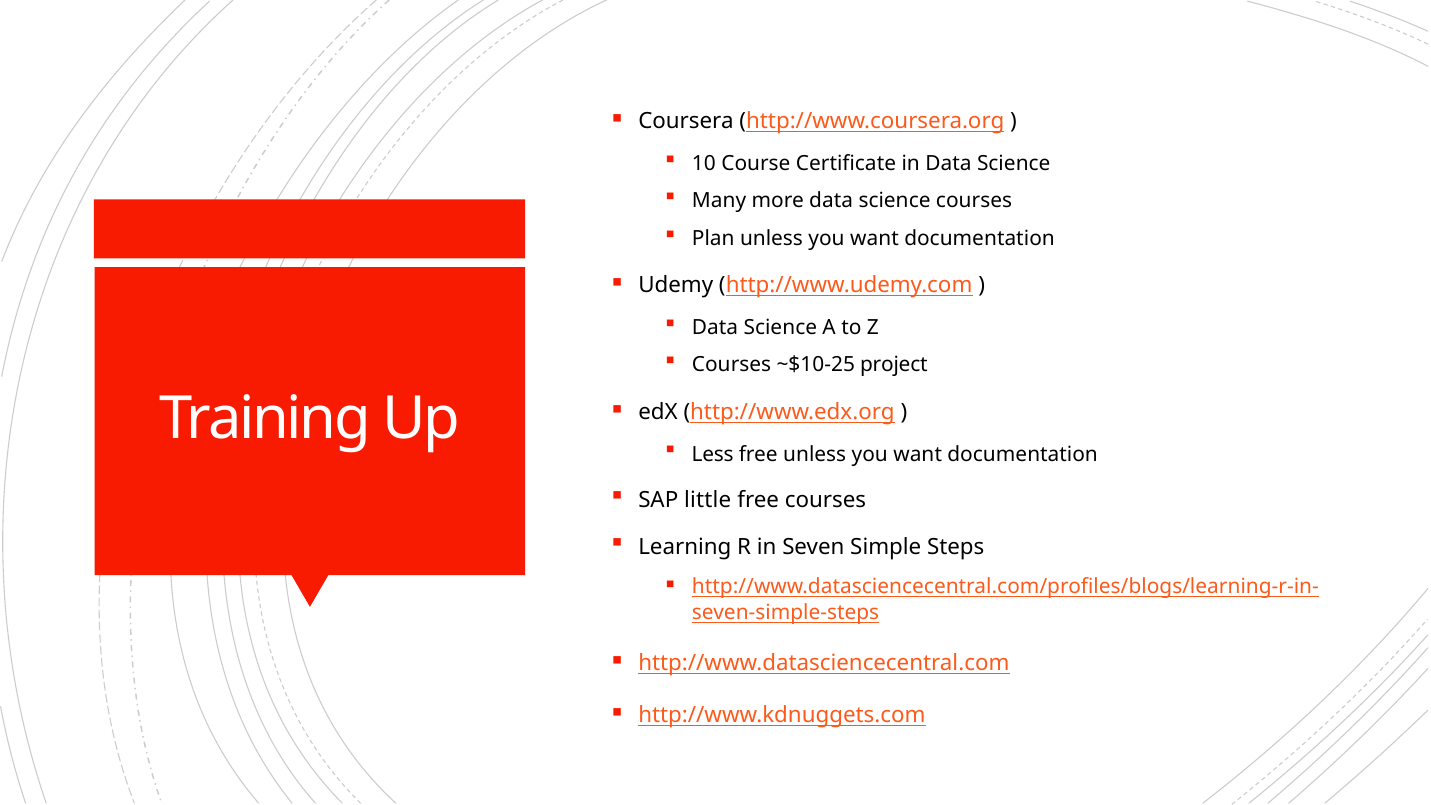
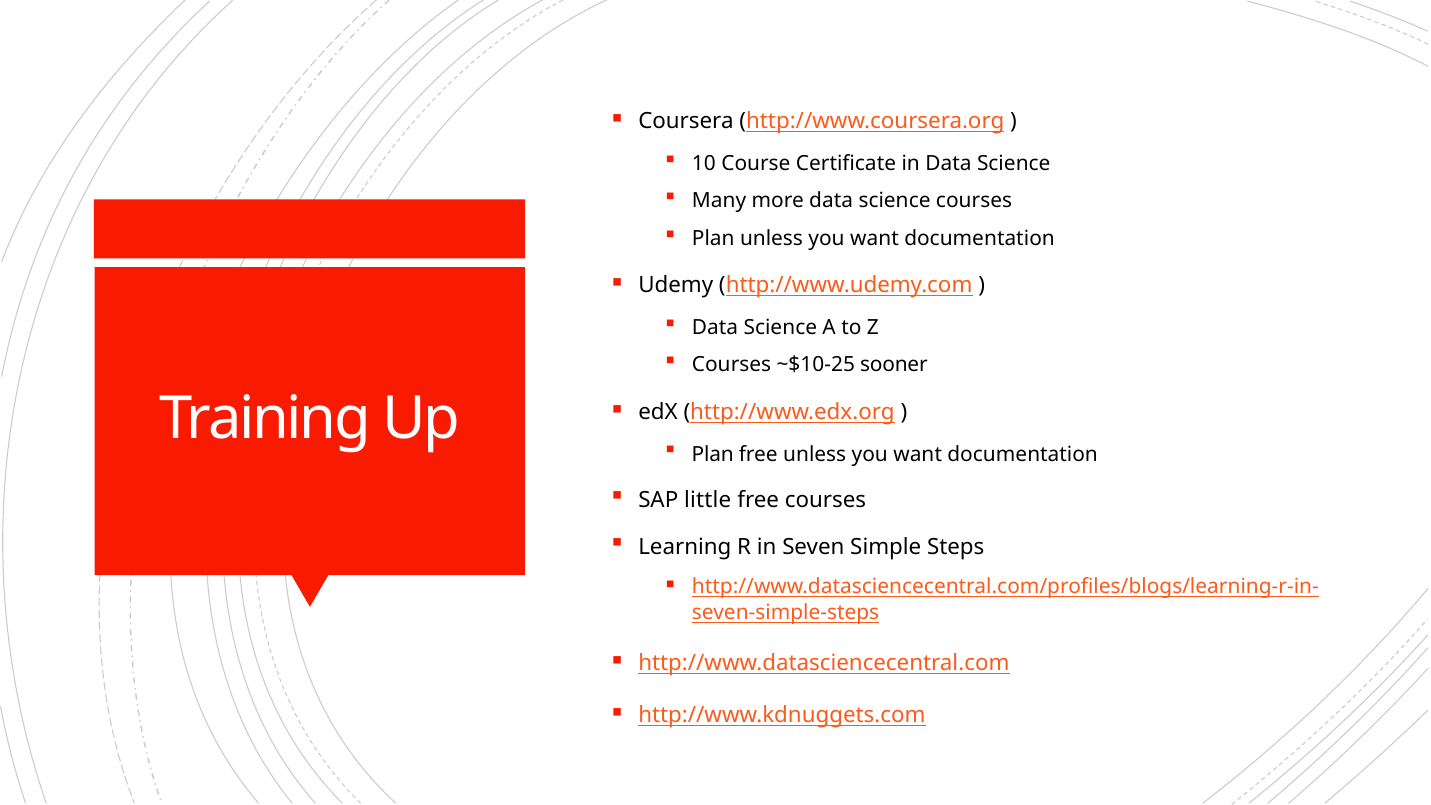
project: project -> sooner (894, 365)
Less: Less -> Plan (713, 454)
